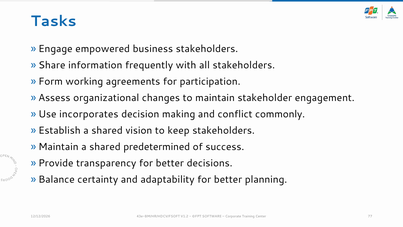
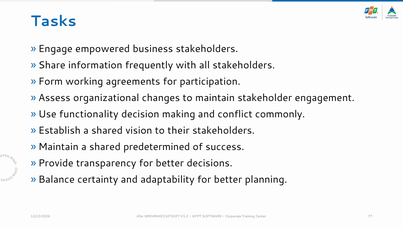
incorporates: incorporates -> functionality (89, 114)
keep: keep -> their (179, 130)
